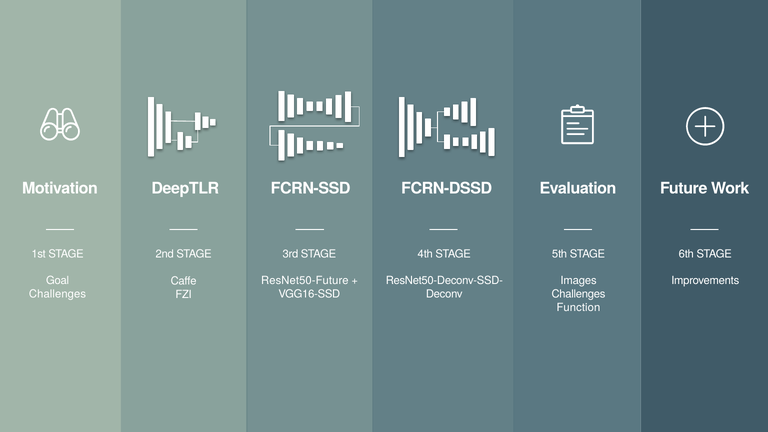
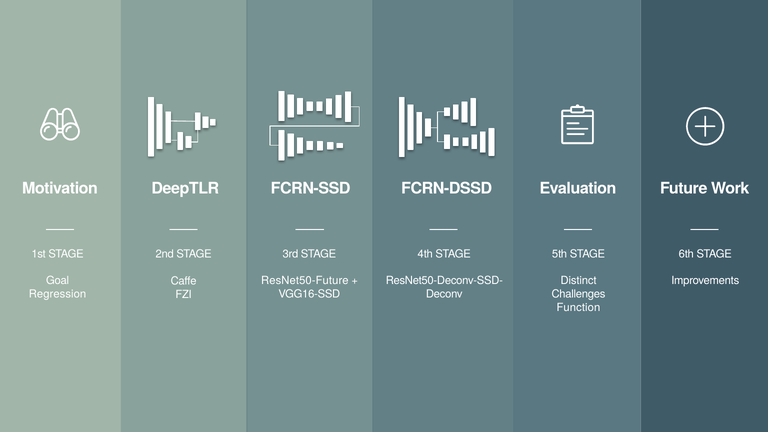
Images: Images -> Distinct (579, 281)
Challenges: Challenges -> Regression (58, 294)
